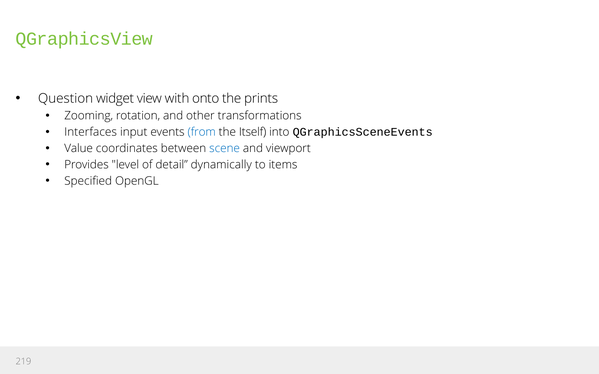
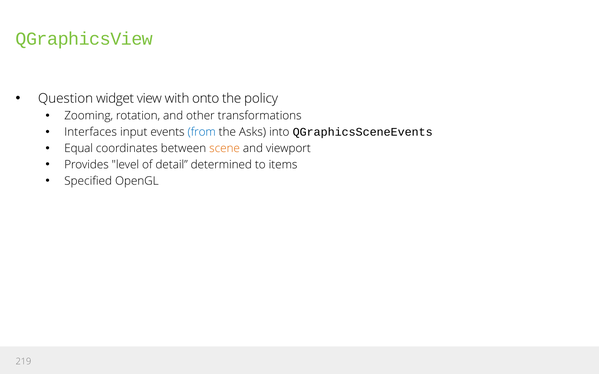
prints: prints -> policy (261, 99)
Itself: Itself -> Asks (253, 132)
Value: Value -> Equal (79, 149)
scene colour: blue -> orange (225, 149)
dynamically: dynamically -> determined (221, 165)
